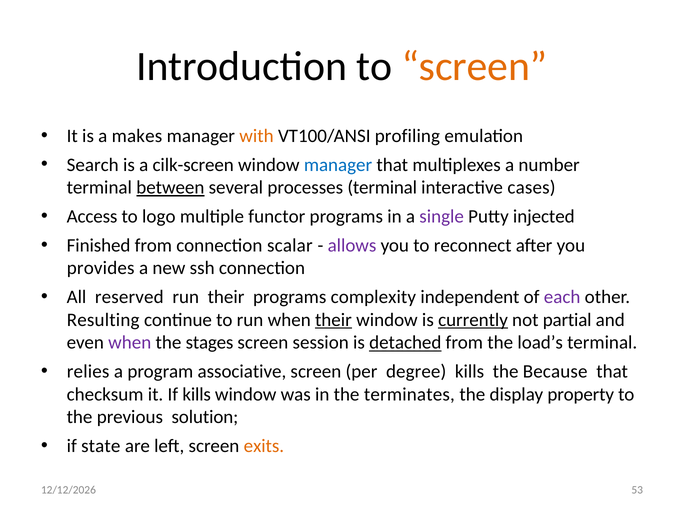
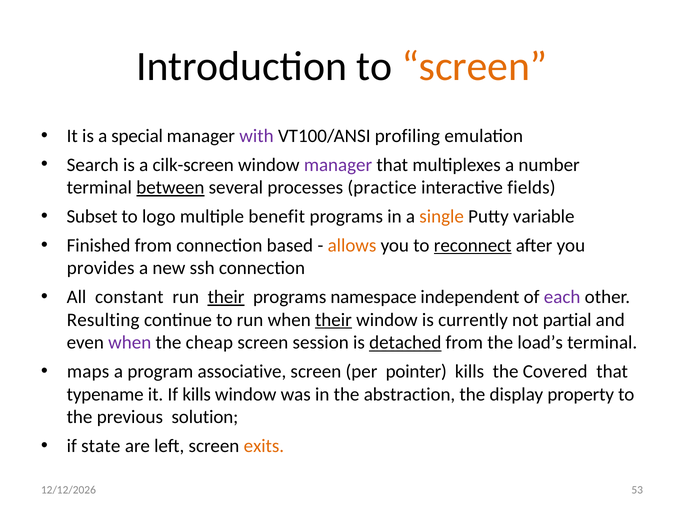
makes: makes -> special (137, 136)
with colour: orange -> purple (256, 136)
manager colour: blue -> purple (338, 165)
processes terminal: terminal -> practice (382, 188)
cases: cases -> fields (531, 188)
Access: Access -> Subset (92, 216)
functor: functor -> benefit (277, 216)
single colour: purple -> orange (442, 216)
injected: injected -> variable (544, 216)
scalar: scalar -> based (290, 245)
allows colour: purple -> orange (352, 245)
reconnect underline: none -> present (473, 245)
reserved: reserved -> constant (129, 297)
their underline: none -> present (226, 297)
complexity: complexity -> namespace (373, 297)
currently underline: present -> none (473, 320)
stages: stages -> cheap (209, 343)
relies: relies -> maps (88, 372)
degree: degree -> pointer (416, 372)
Because: Because -> Covered (555, 372)
checksum: checksum -> typename (105, 394)
terminates: terminates -> abstraction (409, 394)
